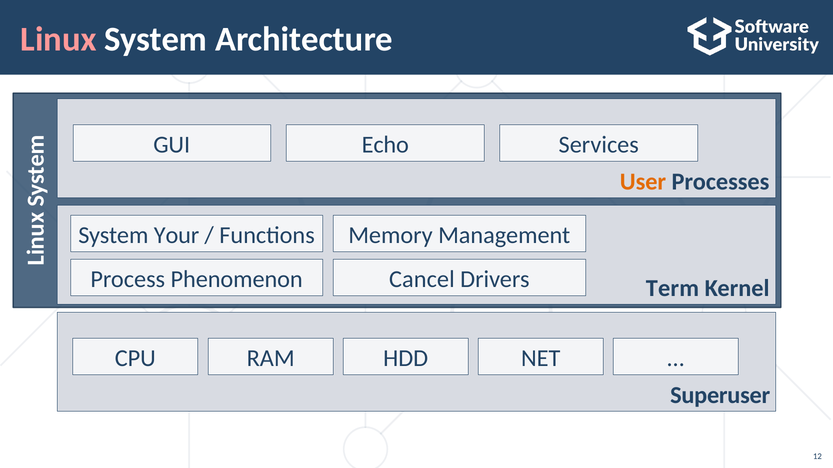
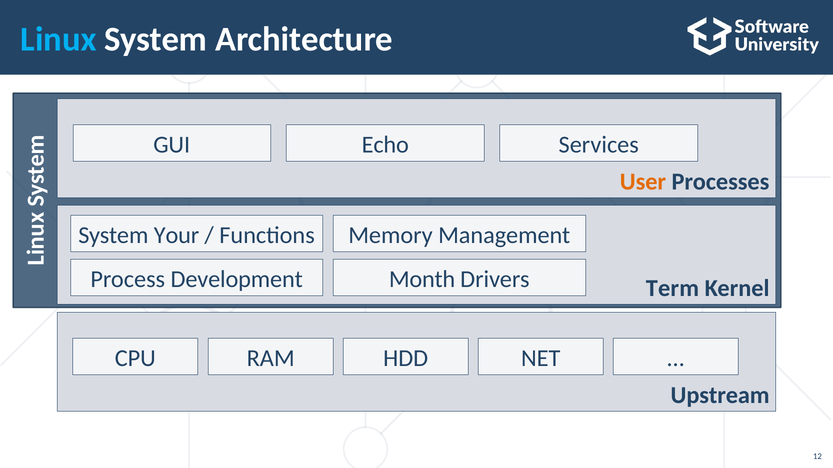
Linux colour: pink -> light blue (58, 39)
Phenomenon: Phenomenon -> Development (237, 279)
Cancel: Cancel -> Month (422, 279)
Superuser: Superuser -> Upstream (720, 396)
